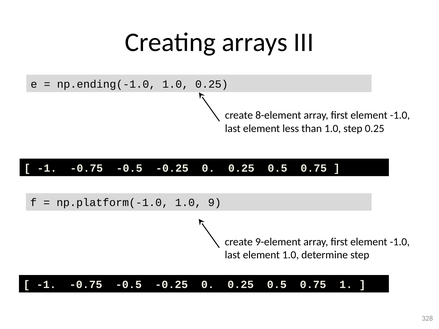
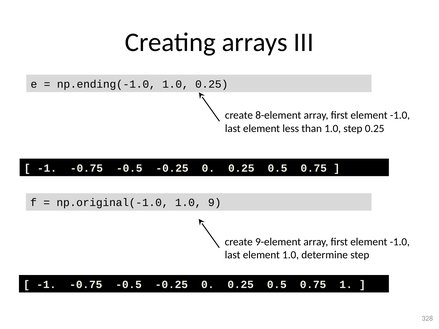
np.platform(-1.0: np.platform(-1.0 -> np.original(-1.0 (113, 203)
